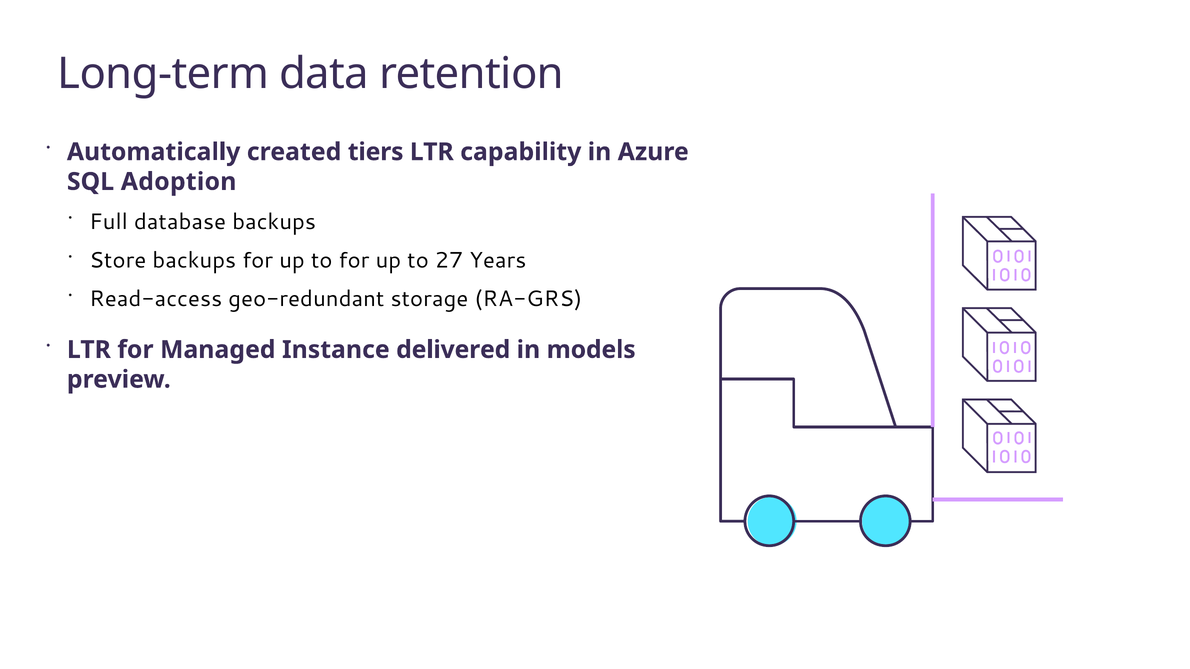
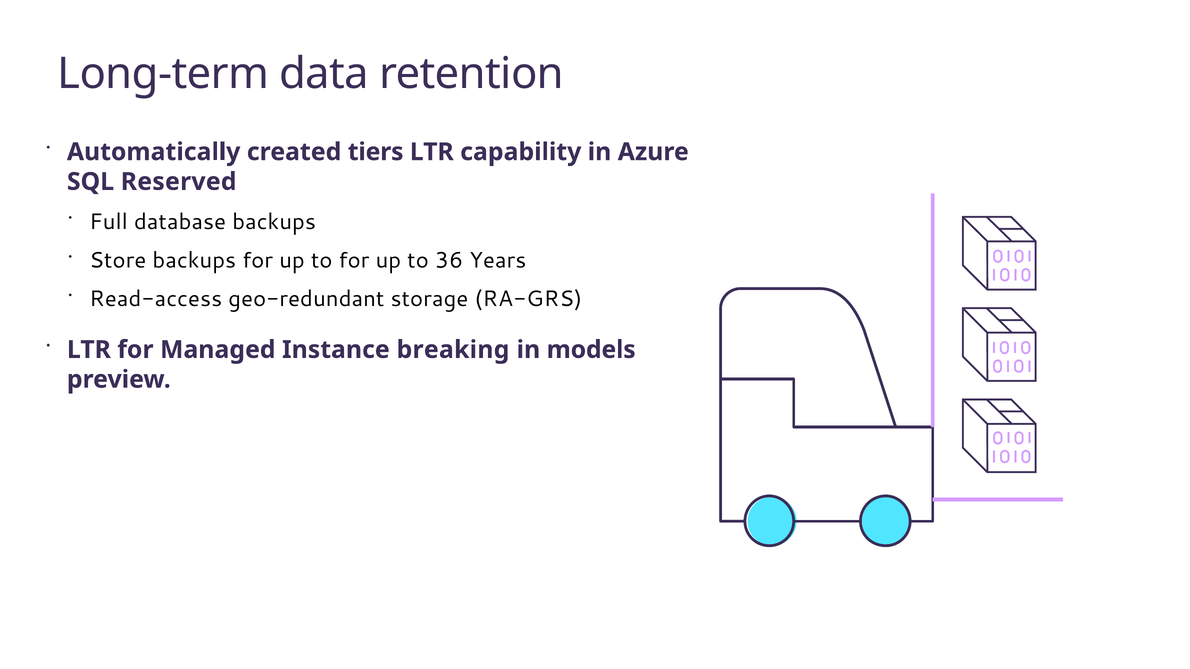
Adoption: Adoption -> Reserved (179, 182)
27: 27 -> 36 (449, 260)
delivered: delivered -> breaking (453, 350)
